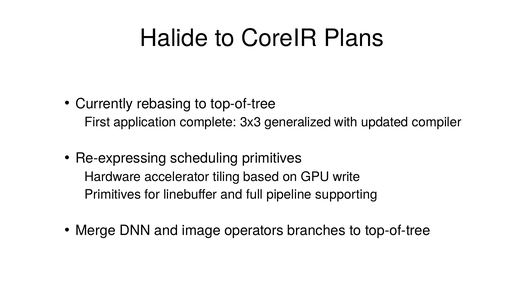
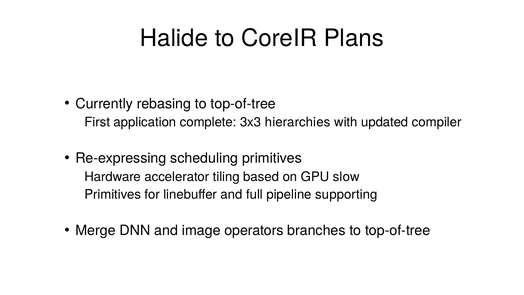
generalized: generalized -> hierarchies (298, 122)
write: write -> slow (346, 177)
